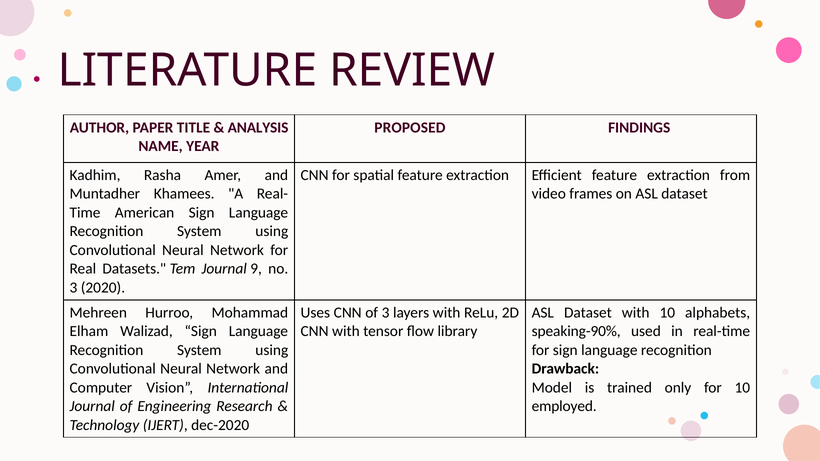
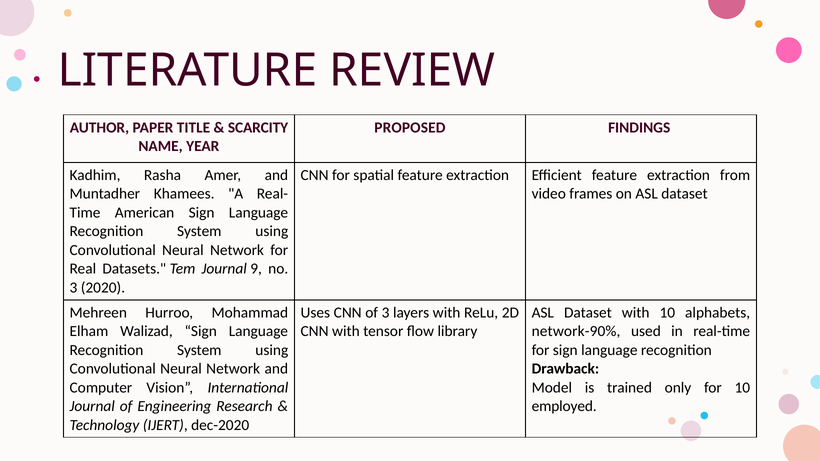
ANALYSIS: ANALYSIS -> SCARCITY (258, 128)
speaking-90%: speaking-90% -> network-90% (576, 332)
